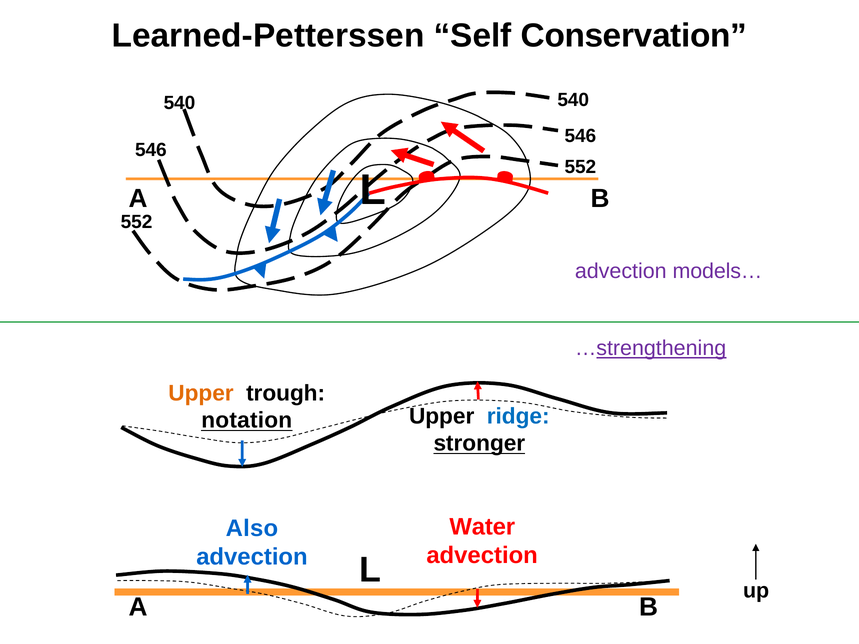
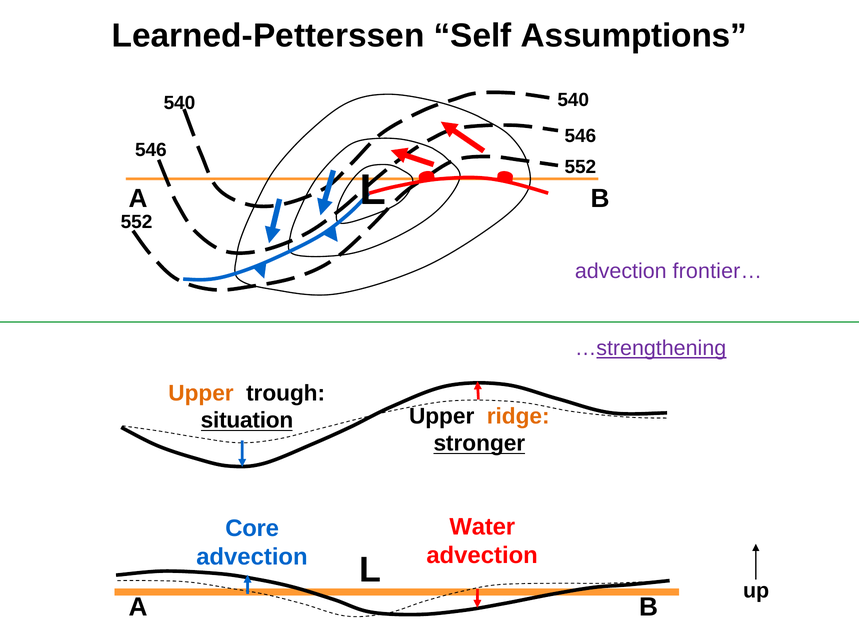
Conservation: Conservation -> Assumptions (634, 36)
models…: models… -> frontier… (717, 271)
notation: notation -> situation (247, 421)
ridge colour: blue -> orange (518, 416)
Also: Also -> Core (252, 528)
